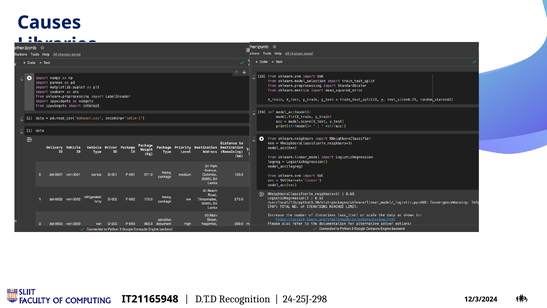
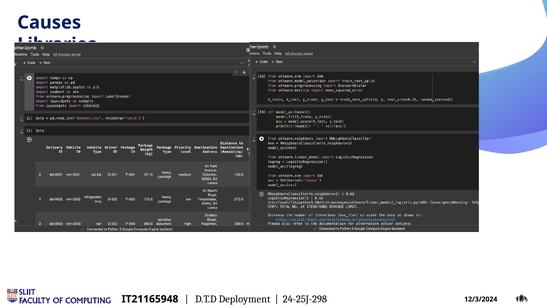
Recognition: Recognition -> Deployment (245, 299)
